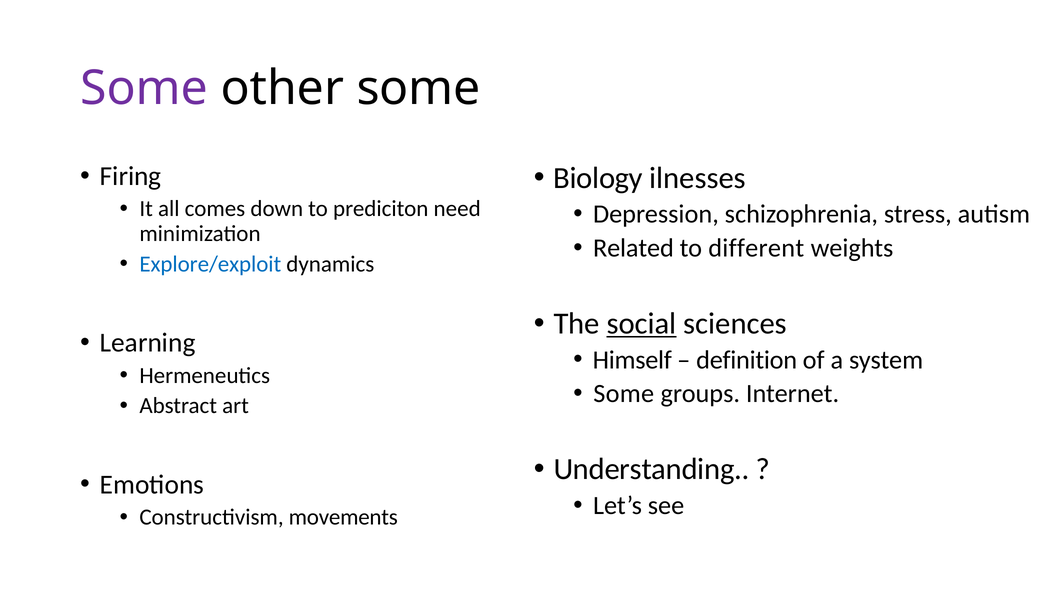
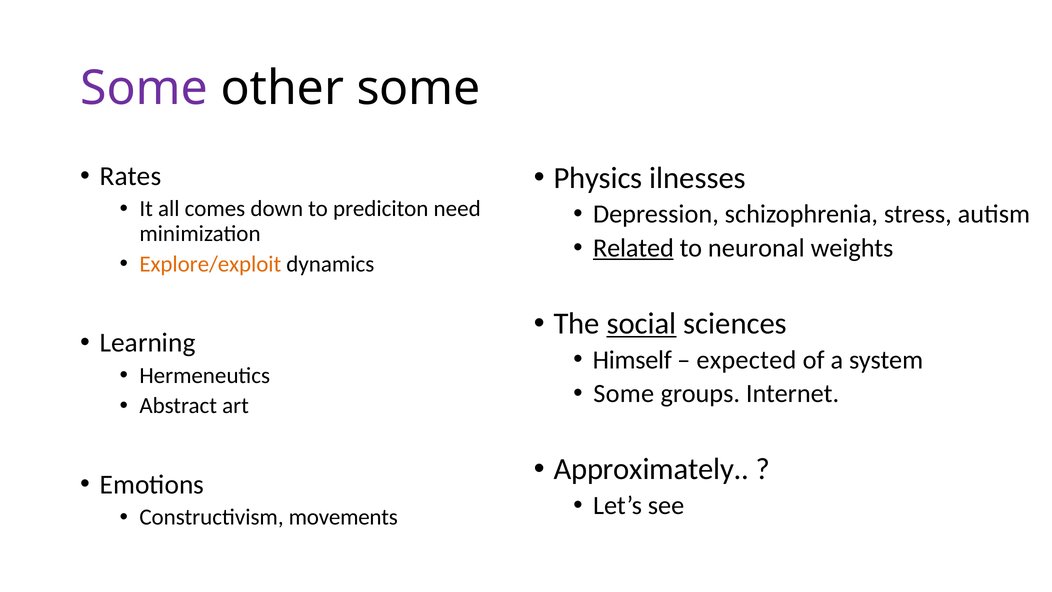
Firing: Firing -> Rates (131, 176)
Biology: Biology -> Physics (598, 178)
Related underline: none -> present (633, 248)
different: different -> neuronal (756, 248)
Explore/exploit colour: blue -> orange (210, 264)
definition: definition -> expected (746, 360)
Understanding: Understanding -> Approximately (651, 469)
